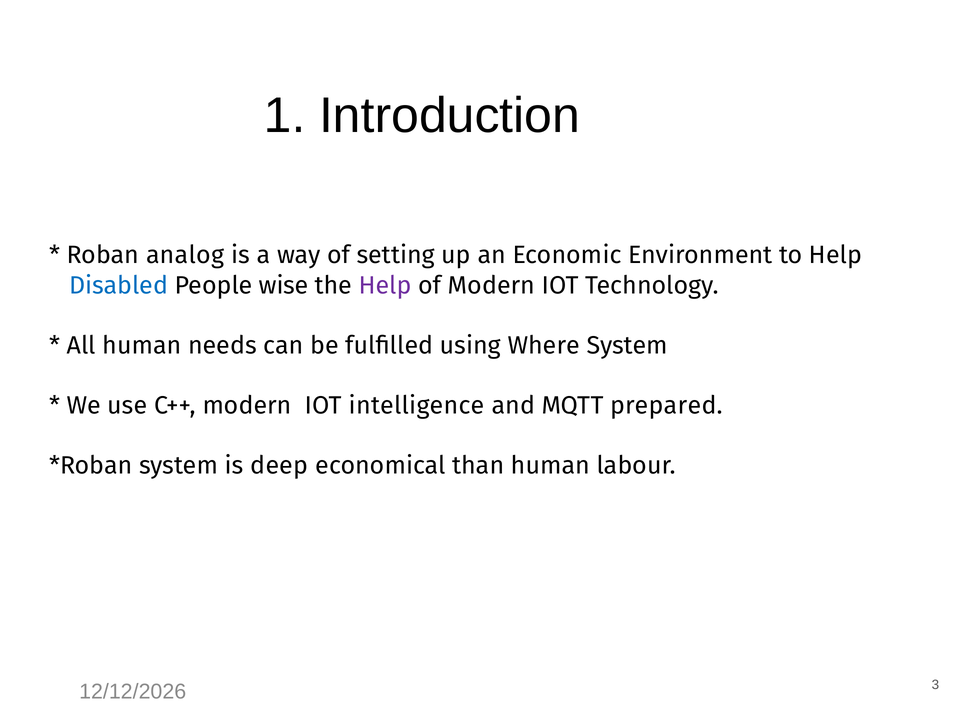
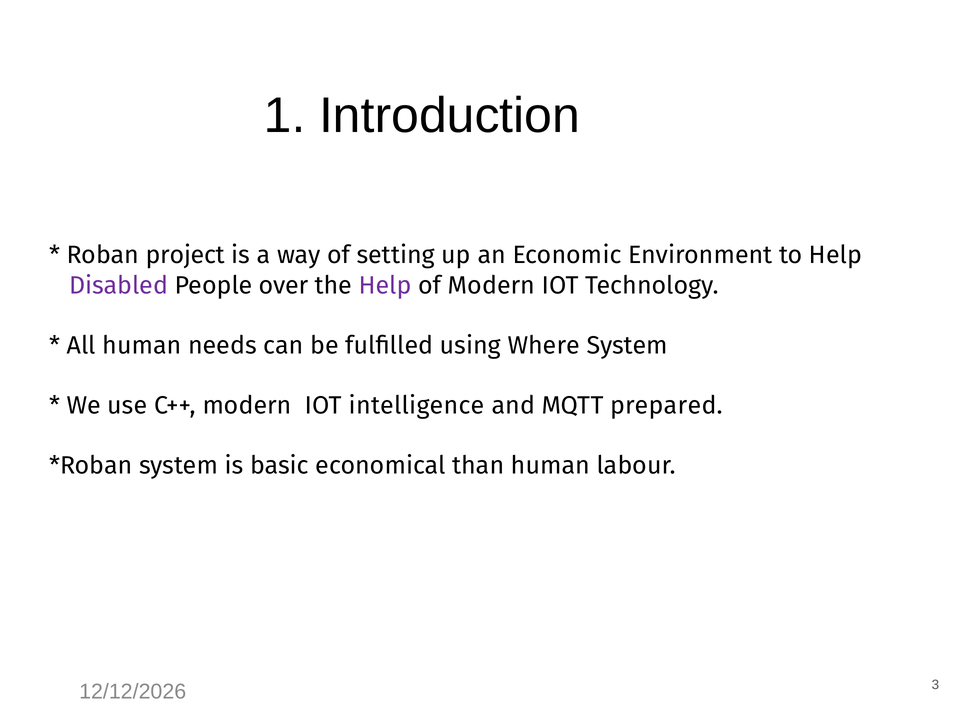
analog: analog -> project (185, 255)
Disabled colour: blue -> purple (119, 285)
wise: wise -> over (284, 285)
deep: deep -> basic (279, 465)
